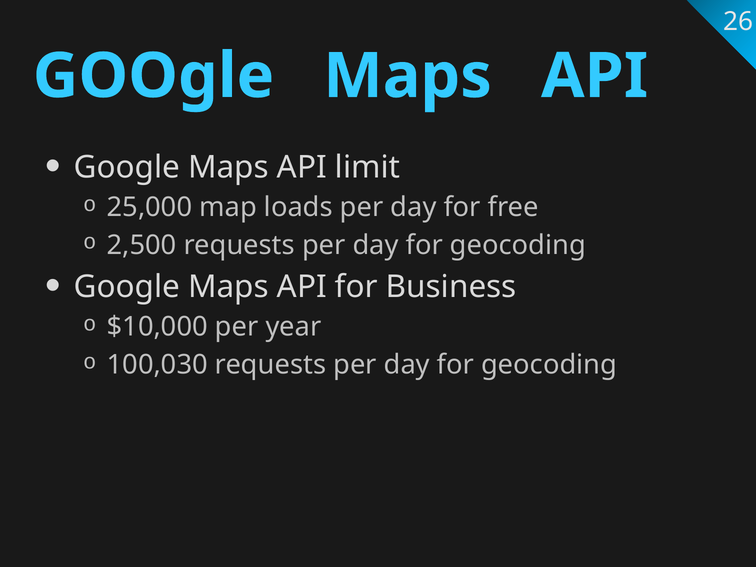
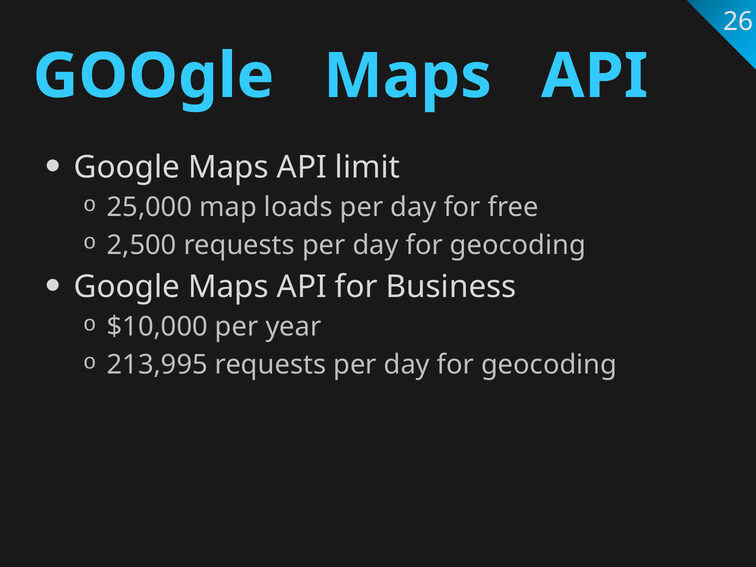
100,030: 100,030 -> 213,995 (157, 365)
